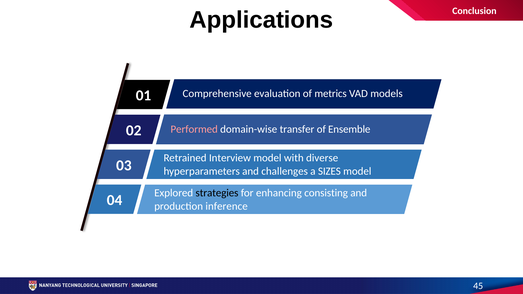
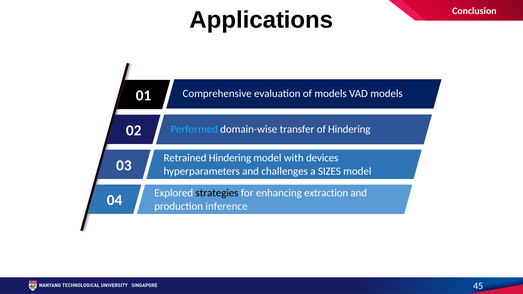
of metrics: metrics -> models (331, 94)
Performed colour: pink -> light blue (194, 129)
of Ensemble: Ensemble -> Hindering (349, 129)
Retrained Interview: Interview -> Hindering (230, 158)
diverse: diverse -> devices (322, 158)
consisting: consisting -> extraction (326, 193)
